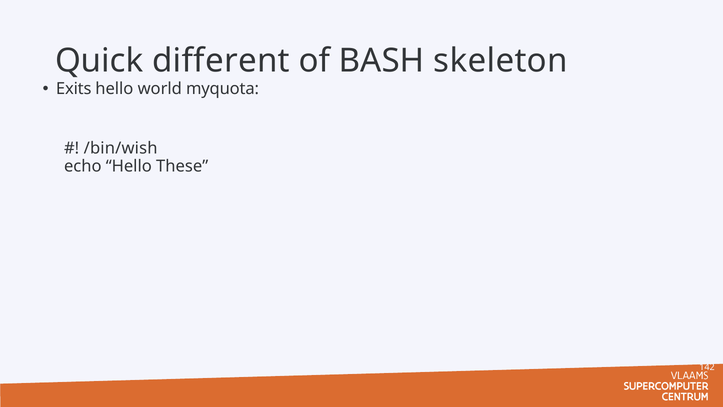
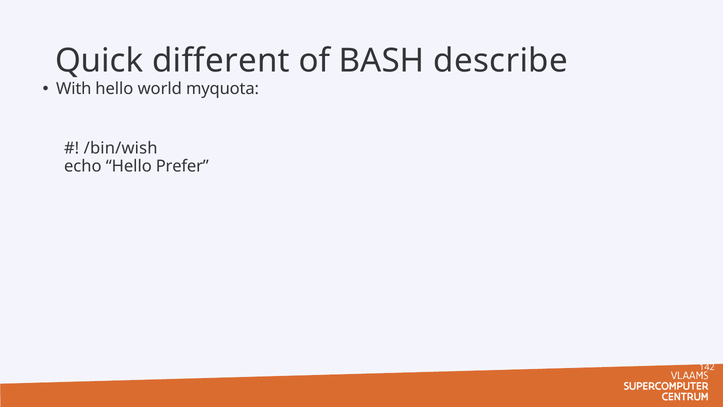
skeleton: skeleton -> describe (501, 61)
Exits: Exits -> With (74, 89)
These: These -> Prefer (182, 166)
